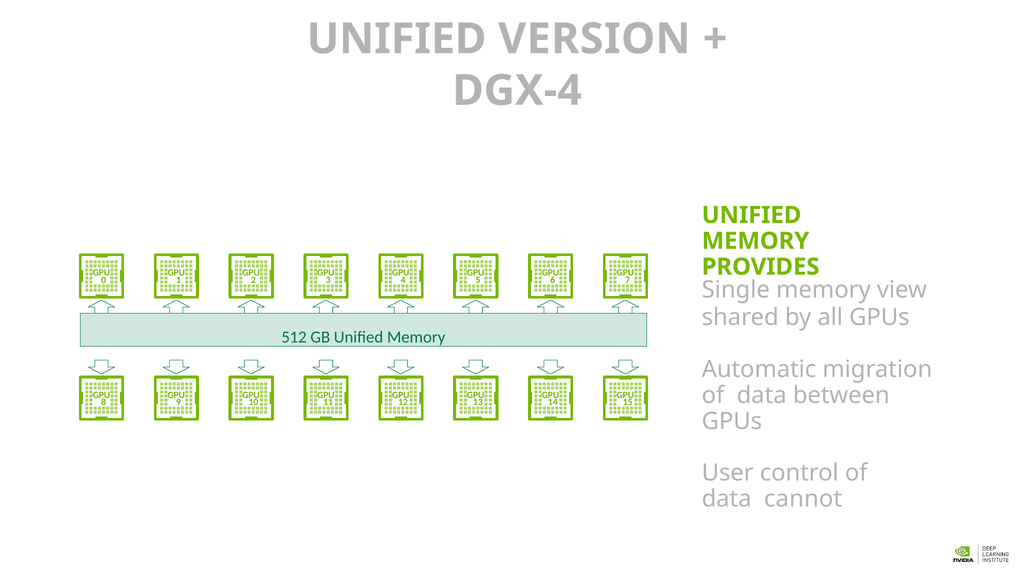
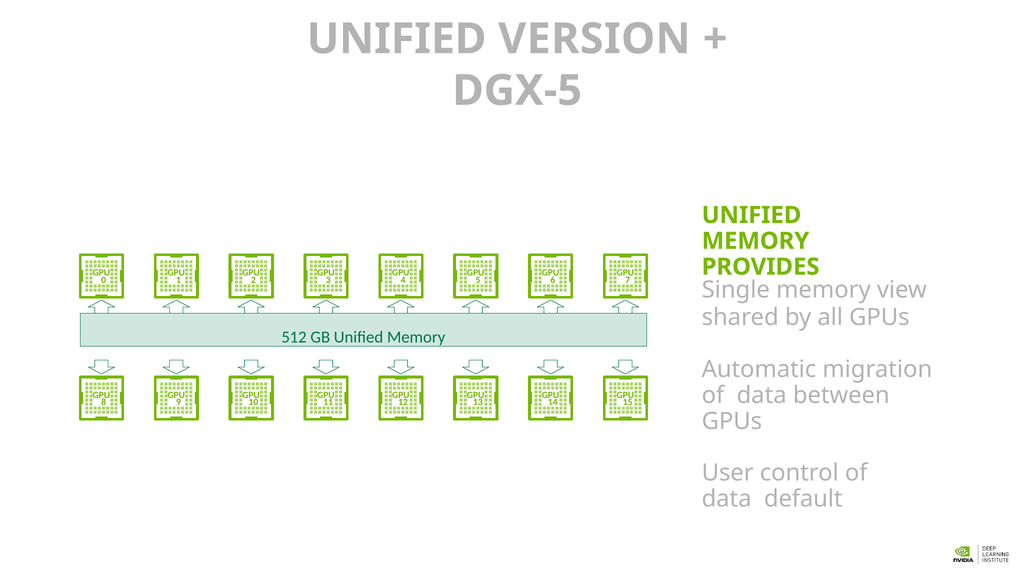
DGX-4: DGX-4 -> DGX-5 (517, 91)
cannot: cannot -> default (803, 499)
